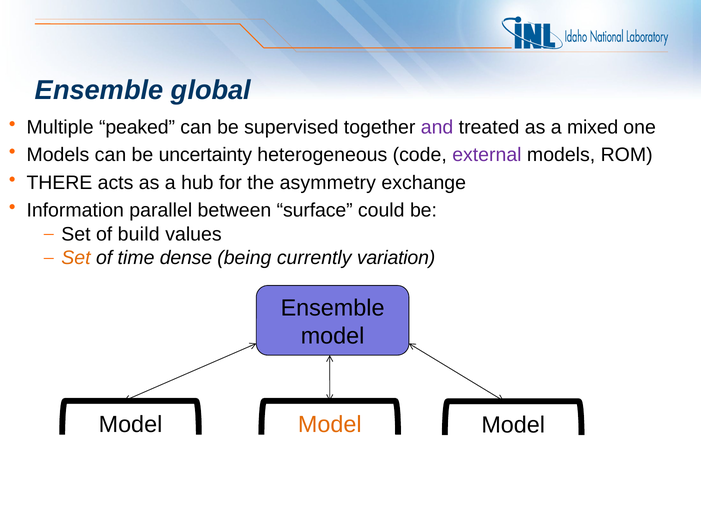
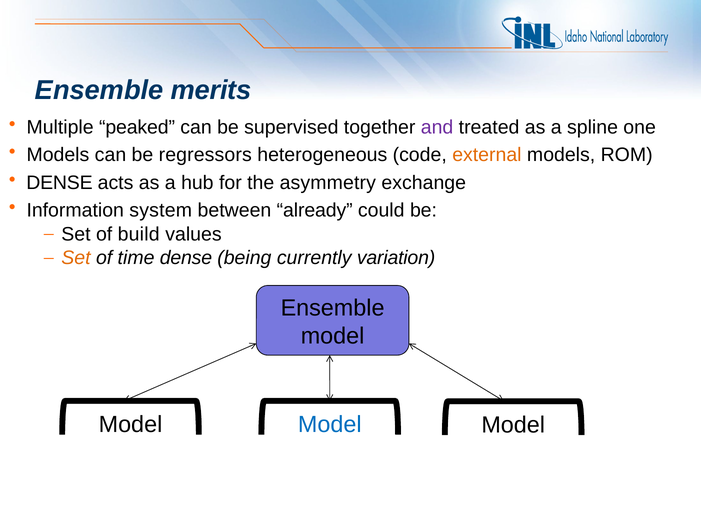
global: global -> merits (211, 90)
mixed: mixed -> spline (593, 127)
uncertainty: uncertainty -> regressors (205, 155)
external colour: purple -> orange (487, 155)
THERE: THERE -> DENSE (59, 183)
parallel: parallel -> system (161, 210)
surface: surface -> already (315, 210)
Model colour: orange -> blue (330, 424)
